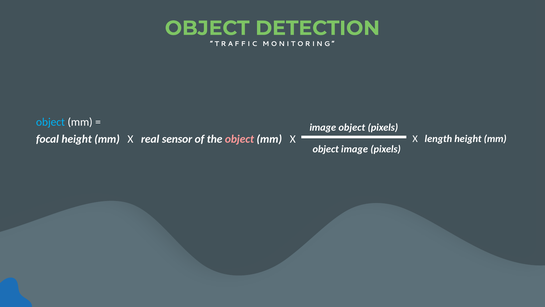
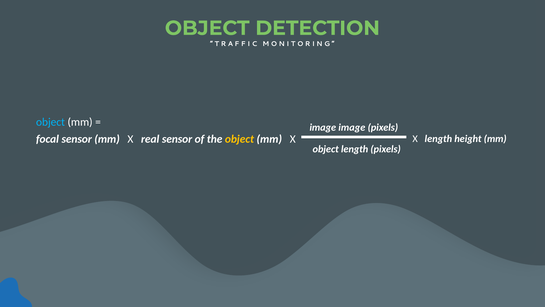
image object: object -> image (352, 127)
focal height: height -> sensor (77, 139)
object colour: pink -> yellow (239, 139)
object image: image -> length (355, 149)
